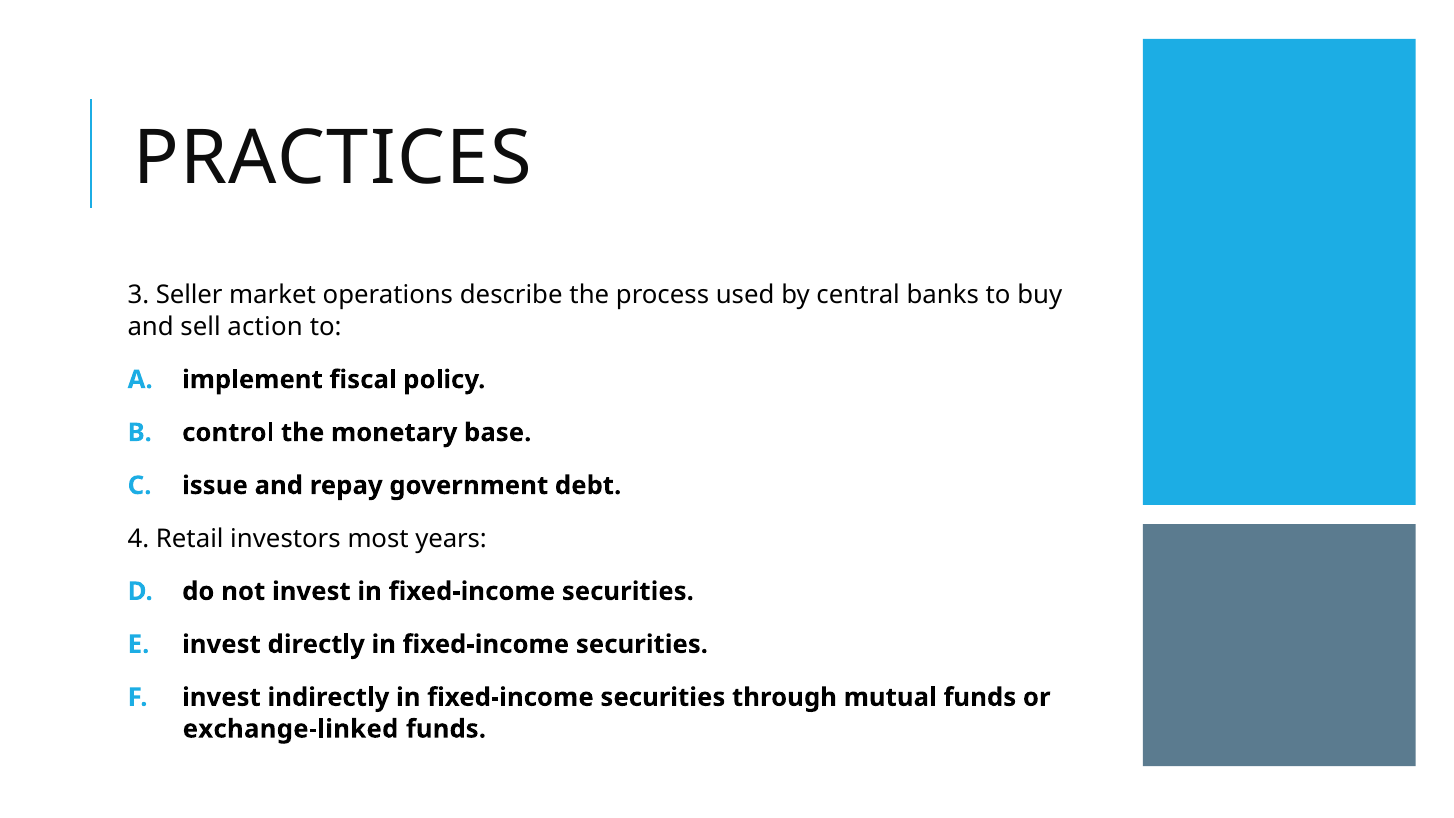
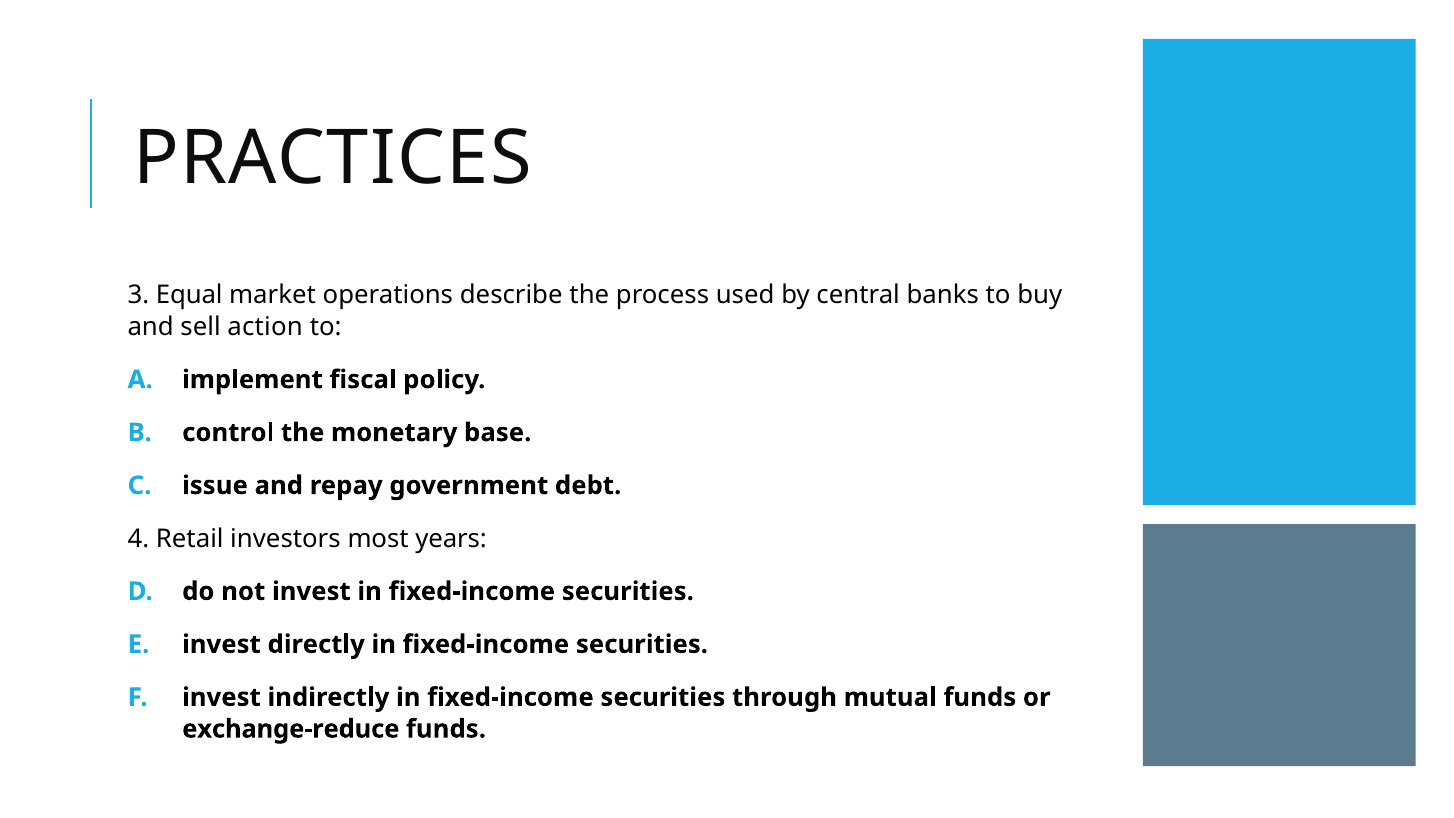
Seller: Seller -> Equal (189, 295)
exchange-linked: exchange-linked -> exchange-reduce (291, 729)
